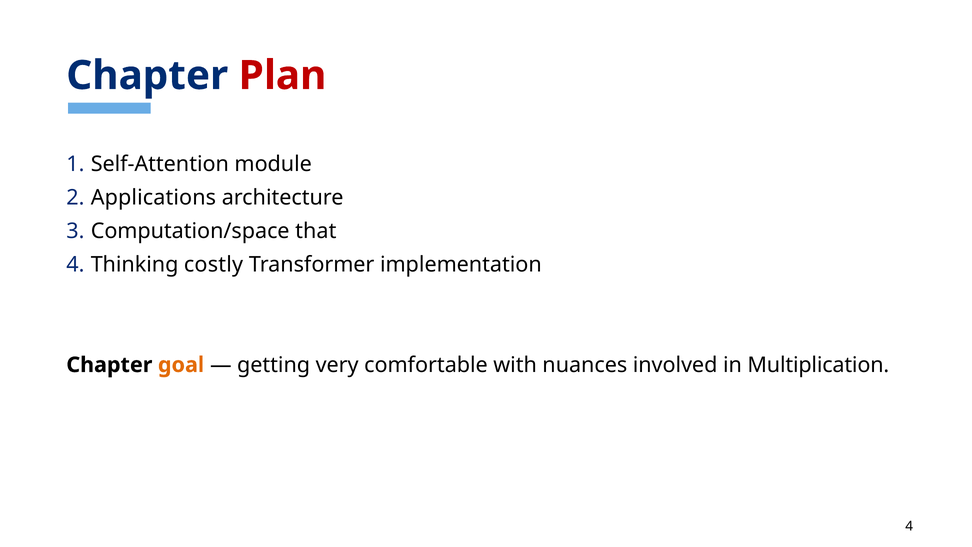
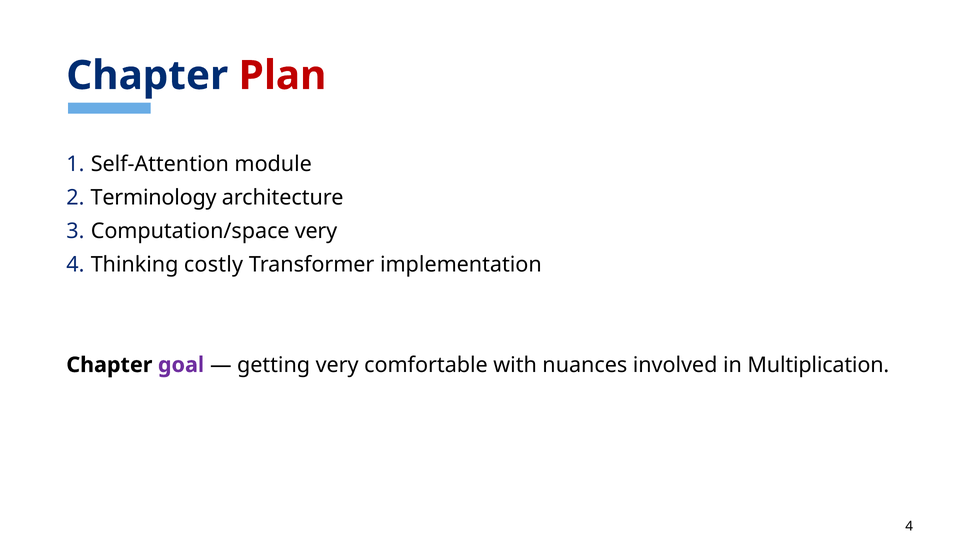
Applications: Applications -> Terminology (154, 198)
Computation/space that: that -> very (316, 231)
goal colour: orange -> purple (181, 365)
